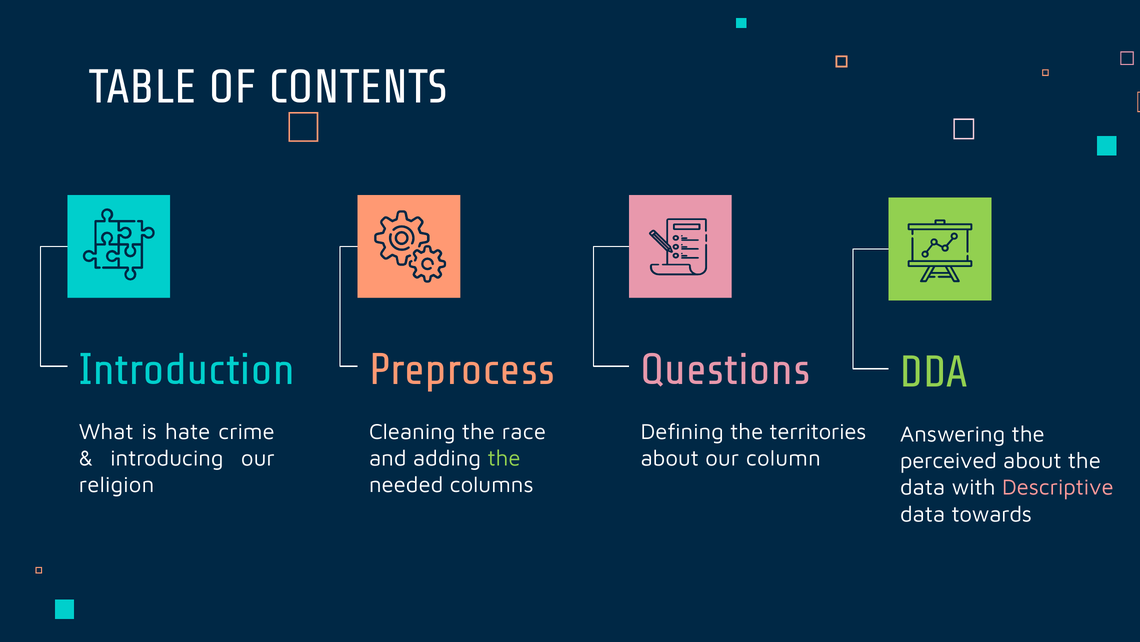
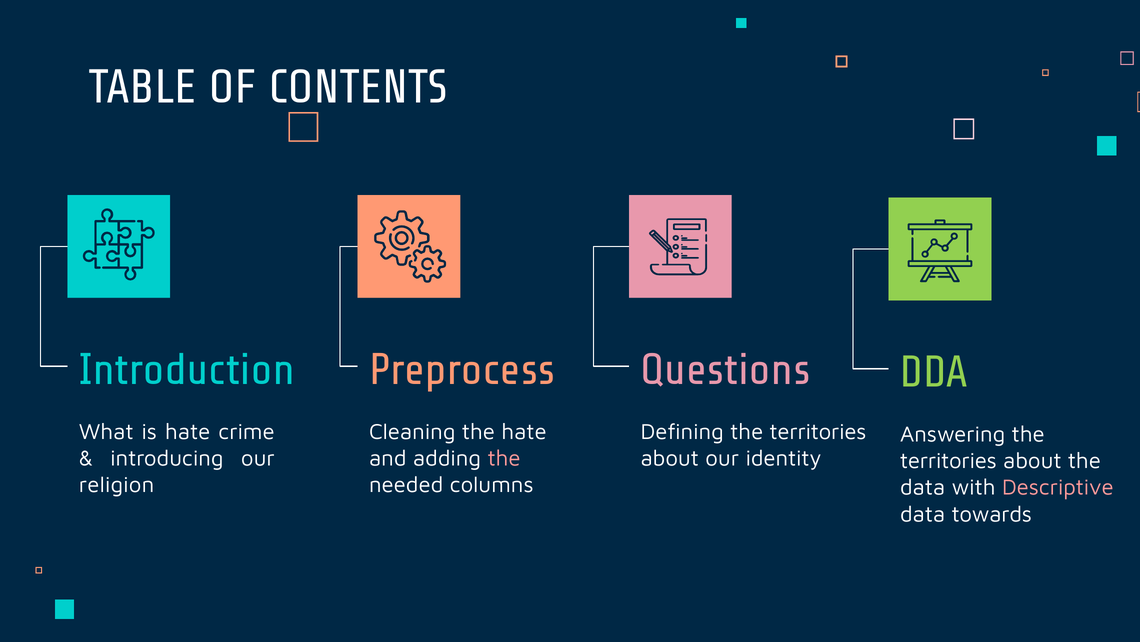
the race: race -> hate (524, 431)
the colour: light green -> pink (504, 458)
column: column -> identity (784, 458)
perceived: perceived -> territories (948, 460)
